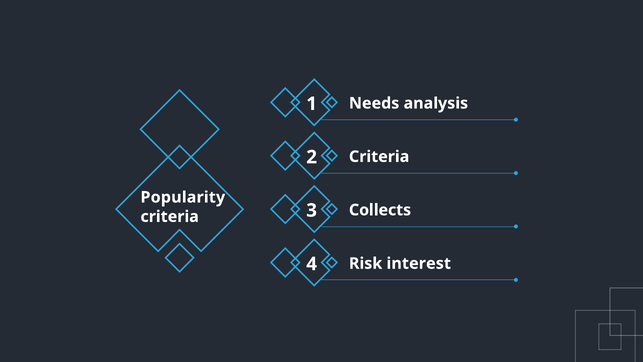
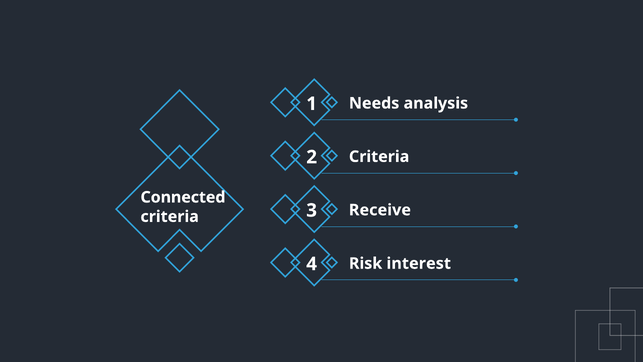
Popularity: Popularity -> Connected (183, 197)
Collects: Collects -> Receive (380, 210)
